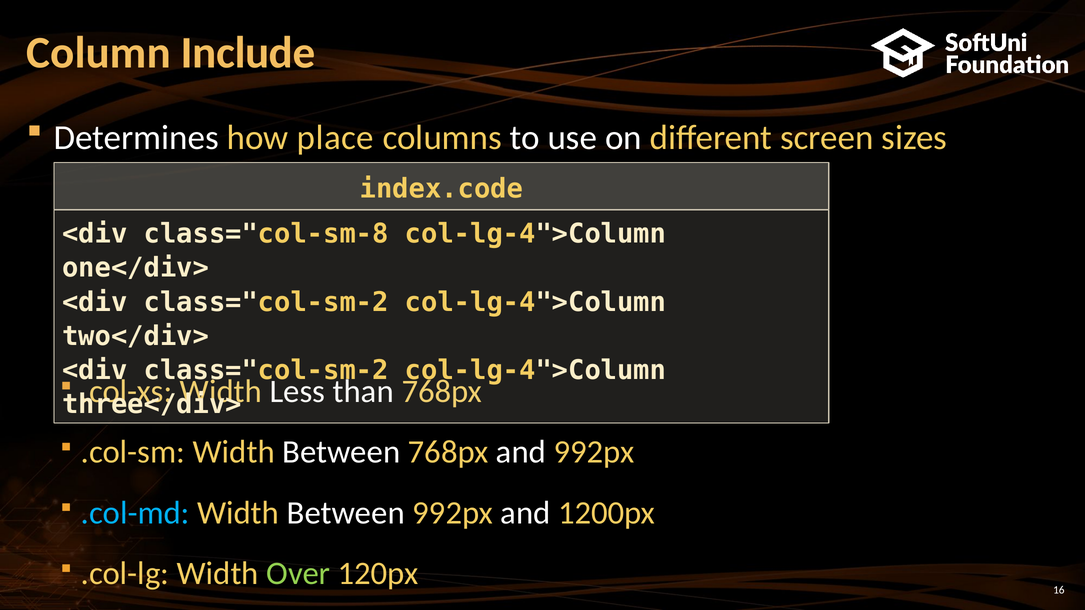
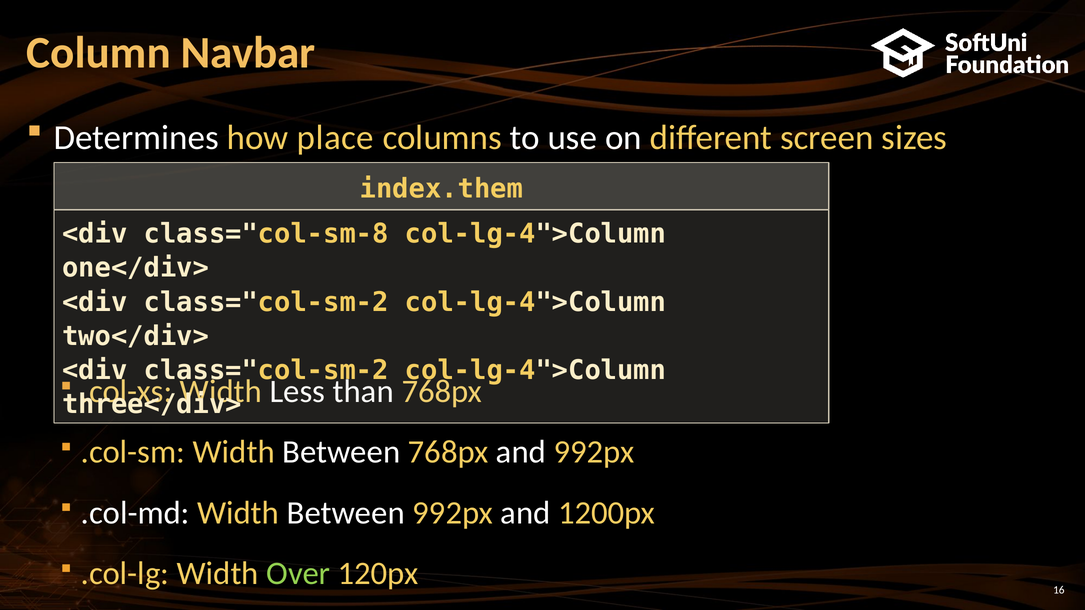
Include: Include -> Navbar (248, 53)
index.code: index.code -> index.them (441, 189)
.col-md colour: light blue -> white (135, 513)
